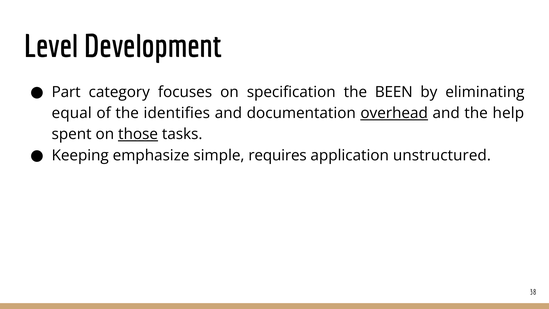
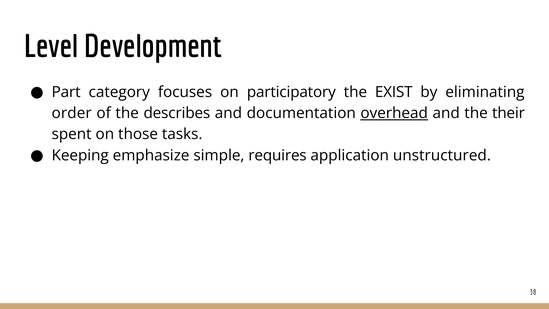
specification: specification -> participatory (291, 92)
BEEN: BEEN -> EXIST (394, 92)
equal: equal -> order (72, 113)
identifies: identifies -> describes (177, 113)
help: help -> their (509, 113)
those underline: present -> none (138, 134)
